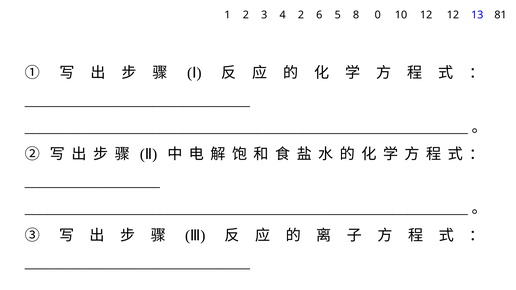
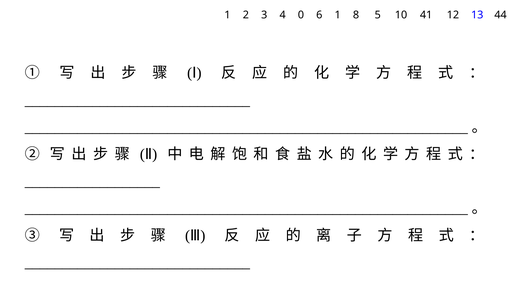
4 2: 2 -> 0 (301, 15)
6 5: 5 -> 1 (338, 15)
0: 0 -> 5 (378, 15)
10 12: 12 -> 41 (426, 15)
81: 81 -> 44 (501, 15)
